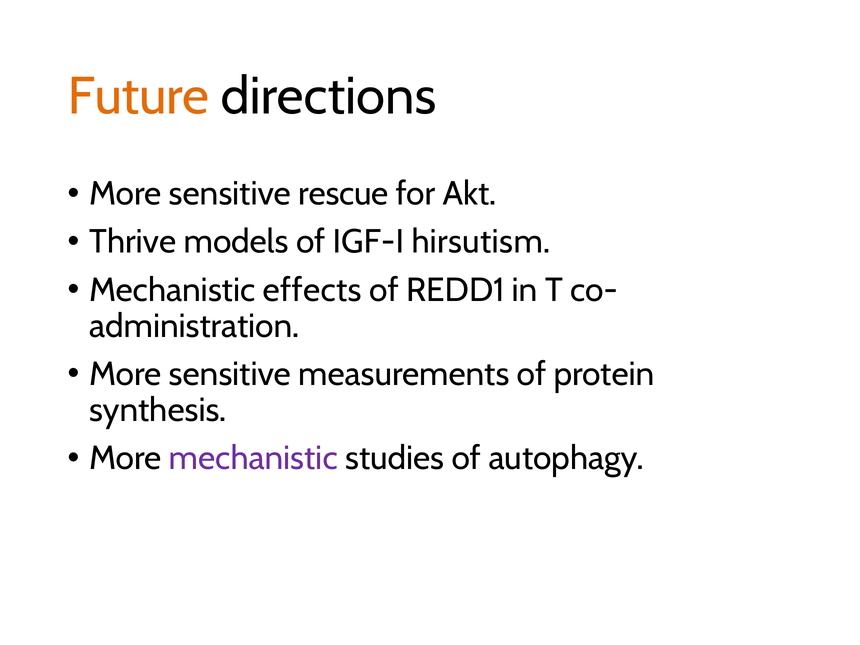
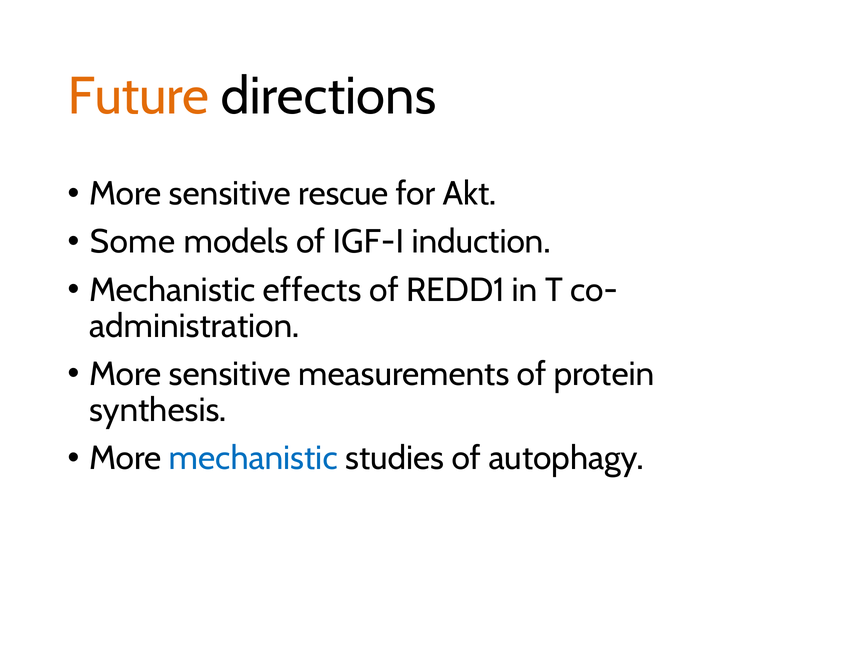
Thrive: Thrive -> Some (133, 242)
hirsutism: hirsutism -> induction (481, 242)
mechanistic colour: purple -> blue (253, 458)
